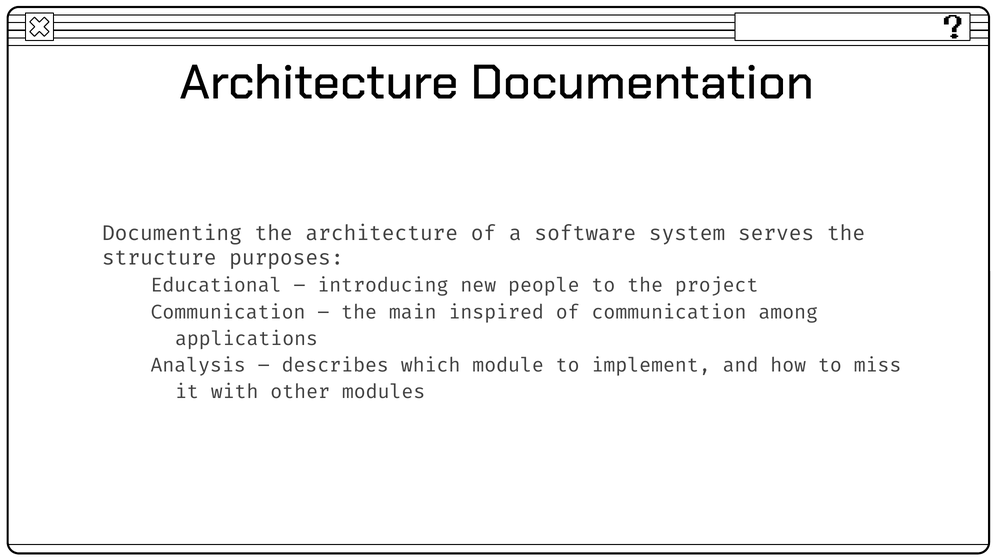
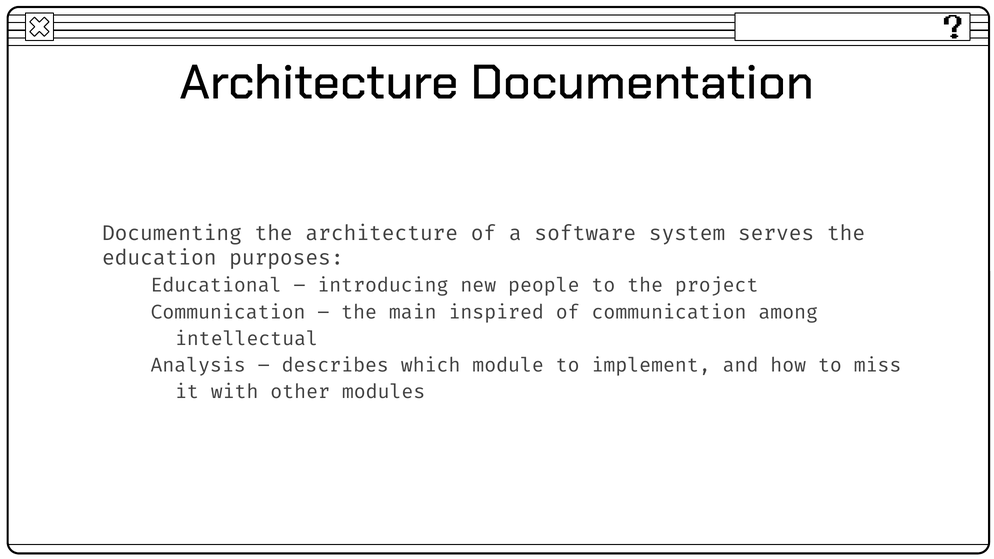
structure: structure -> education (159, 258)
applications: applications -> intellectual (247, 339)
